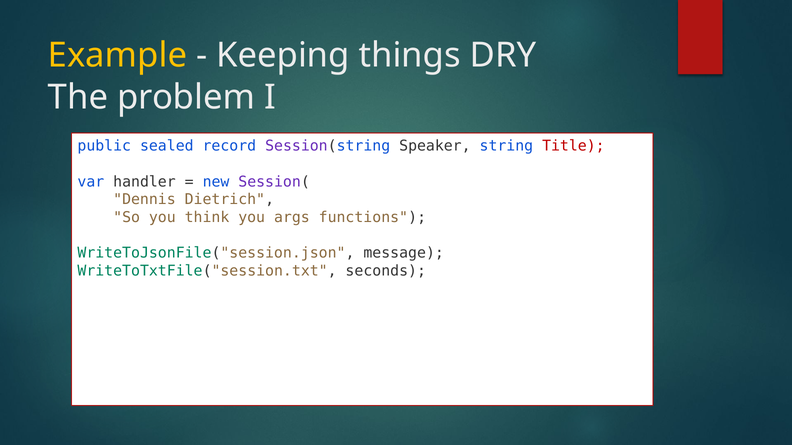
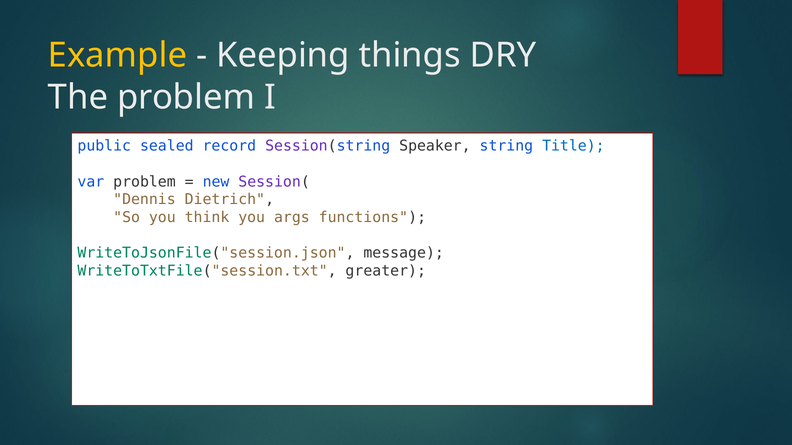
Title colour: red -> blue (573, 146)
var handler: handler -> problem (144, 182)
seconds: seconds -> greater (386, 271)
